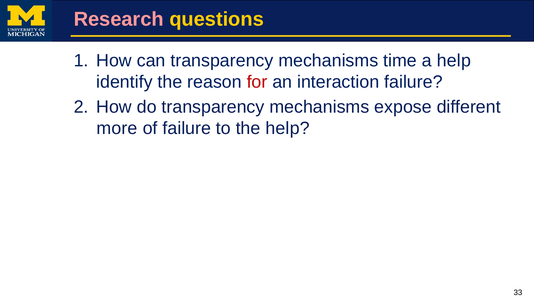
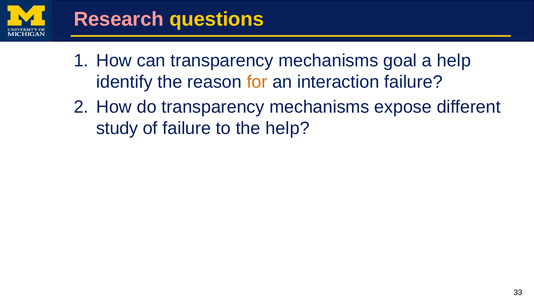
time: time -> goal (400, 61)
for colour: red -> orange (257, 82)
more: more -> study (117, 128)
